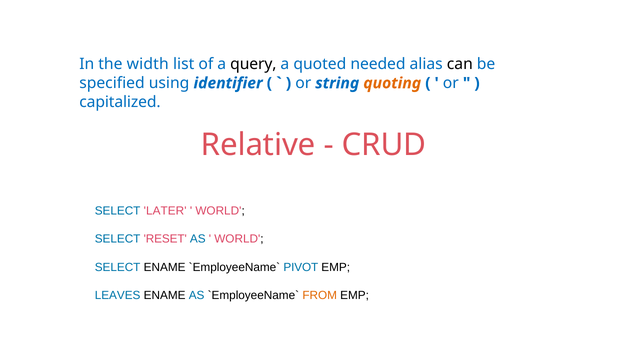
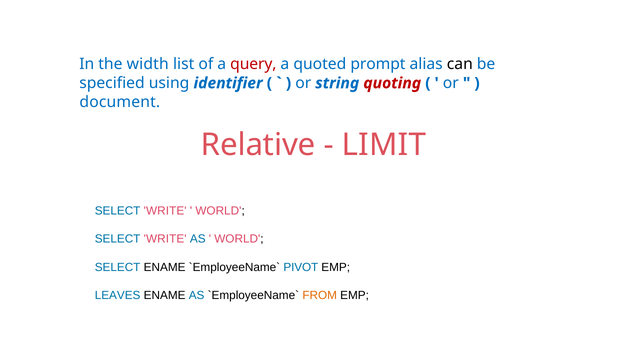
query colour: black -> red (253, 64)
needed: needed -> prompt (378, 64)
quoting colour: orange -> red (392, 83)
capitalized: capitalized -> document (120, 102)
CRUD: CRUD -> LIMIT (384, 145)
LATER: LATER -> WRITE (165, 211)
RESET: RESET -> WRITE (165, 239)
